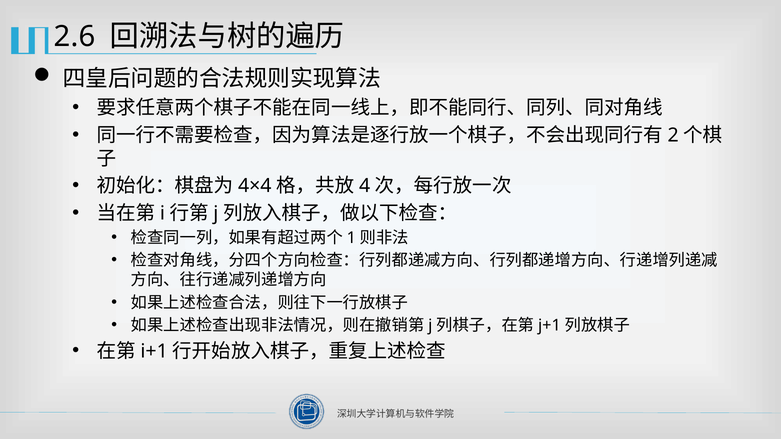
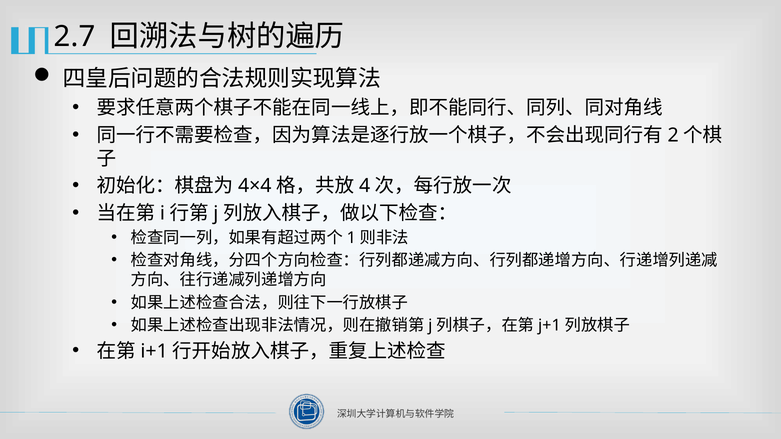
2.6: 2.6 -> 2.7 (75, 37)
